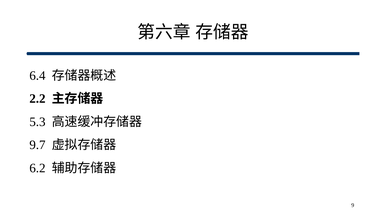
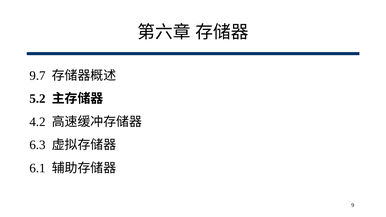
6.4: 6.4 -> 9.7 (37, 76)
2.2: 2.2 -> 5.2 (37, 99)
5.3: 5.3 -> 4.2 (37, 122)
9.7: 9.7 -> 6.3 (37, 145)
6.2: 6.2 -> 6.1 (37, 168)
